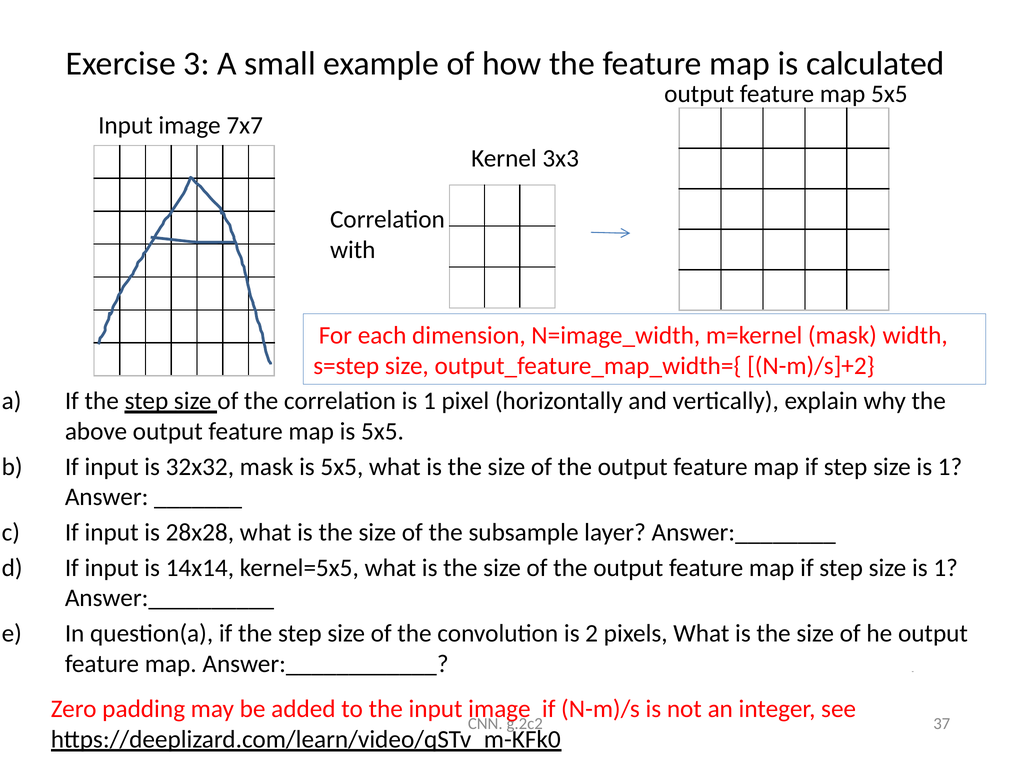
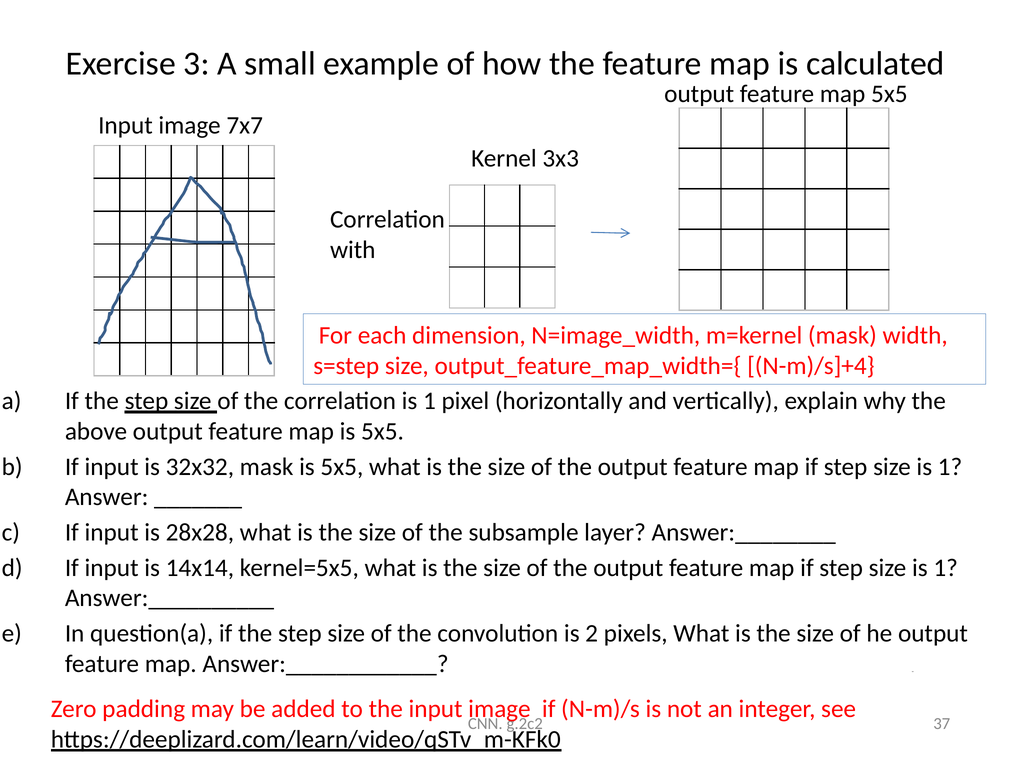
N-m)/s]+2: N-m)/s]+2 -> N-m)/s]+4 (811, 366)
